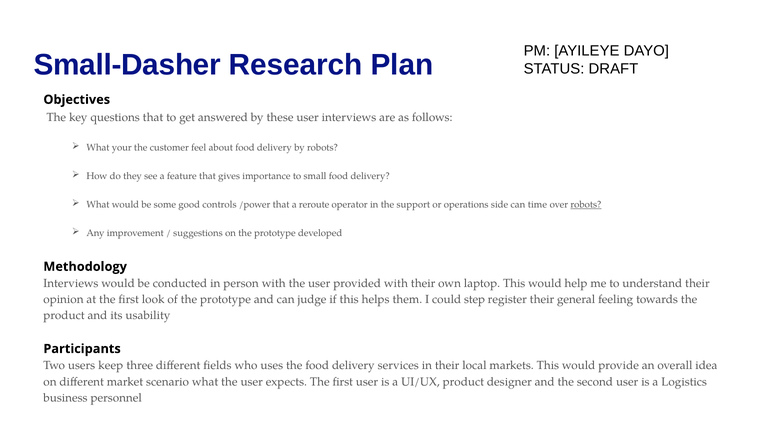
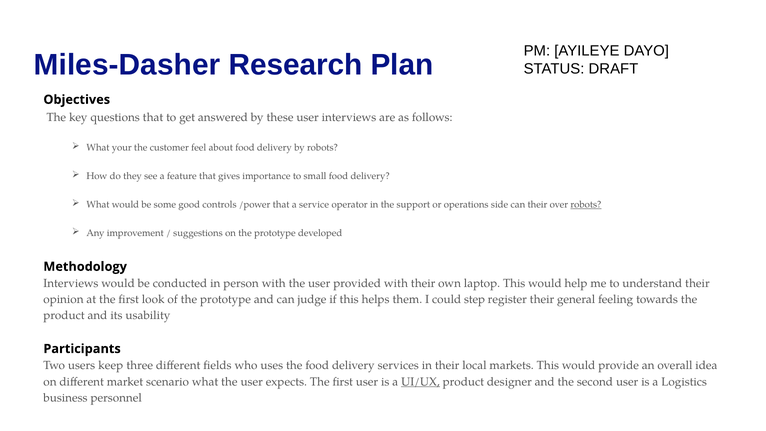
Small-Dasher: Small-Dasher -> Miles-Dasher (127, 65)
reroute: reroute -> service (314, 205)
can time: time -> their (537, 205)
UI/UX underline: none -> present (420, 382)
